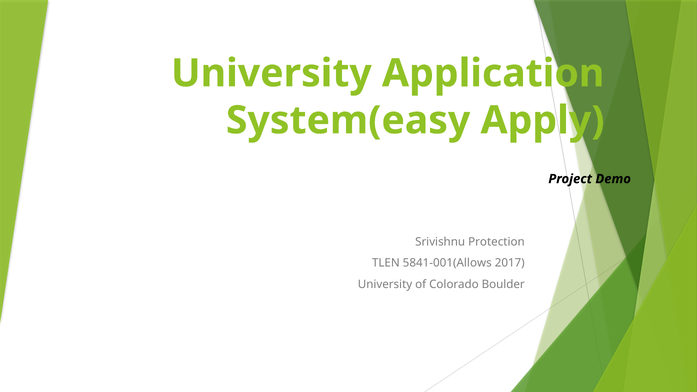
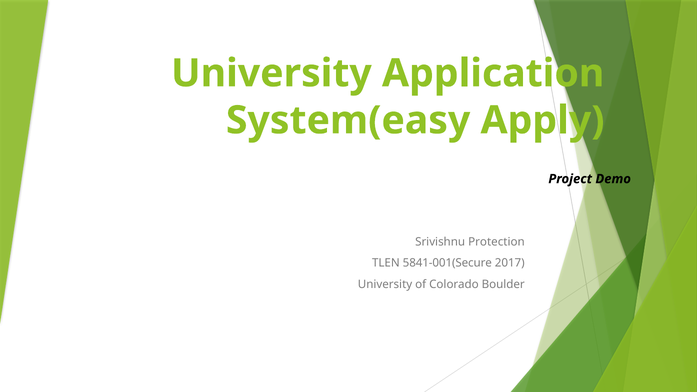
5841-001(Allows: 5841-001(Allows -> 5841-001(Secure (447, 263)
